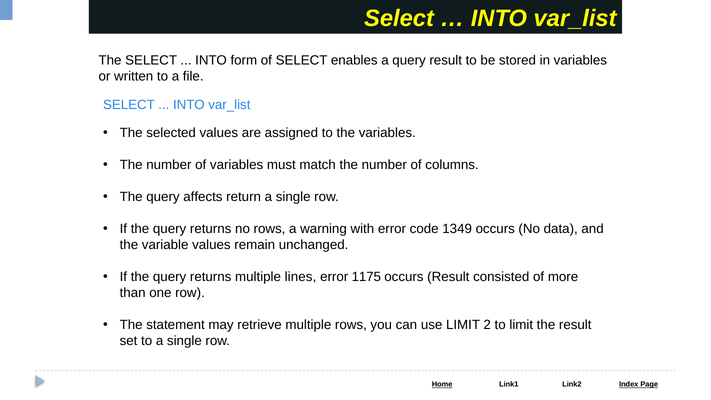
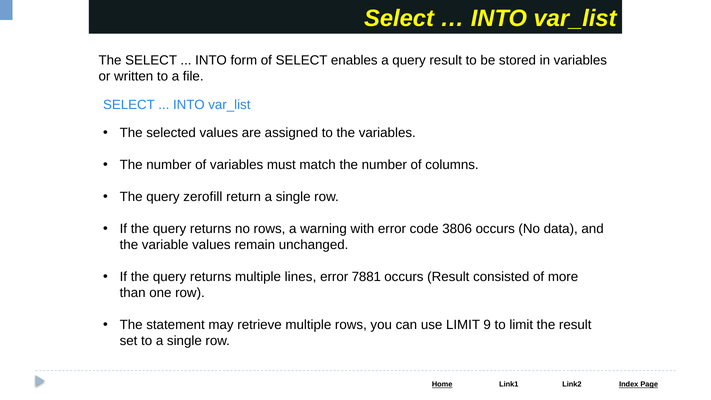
affects: affects -> zerofill (203, 197)
1349: 1349 -> 3806 (457, 229)
1175: 1175 -> 7881 (366, 277)
2: 2 -> 9 (487, 325)
